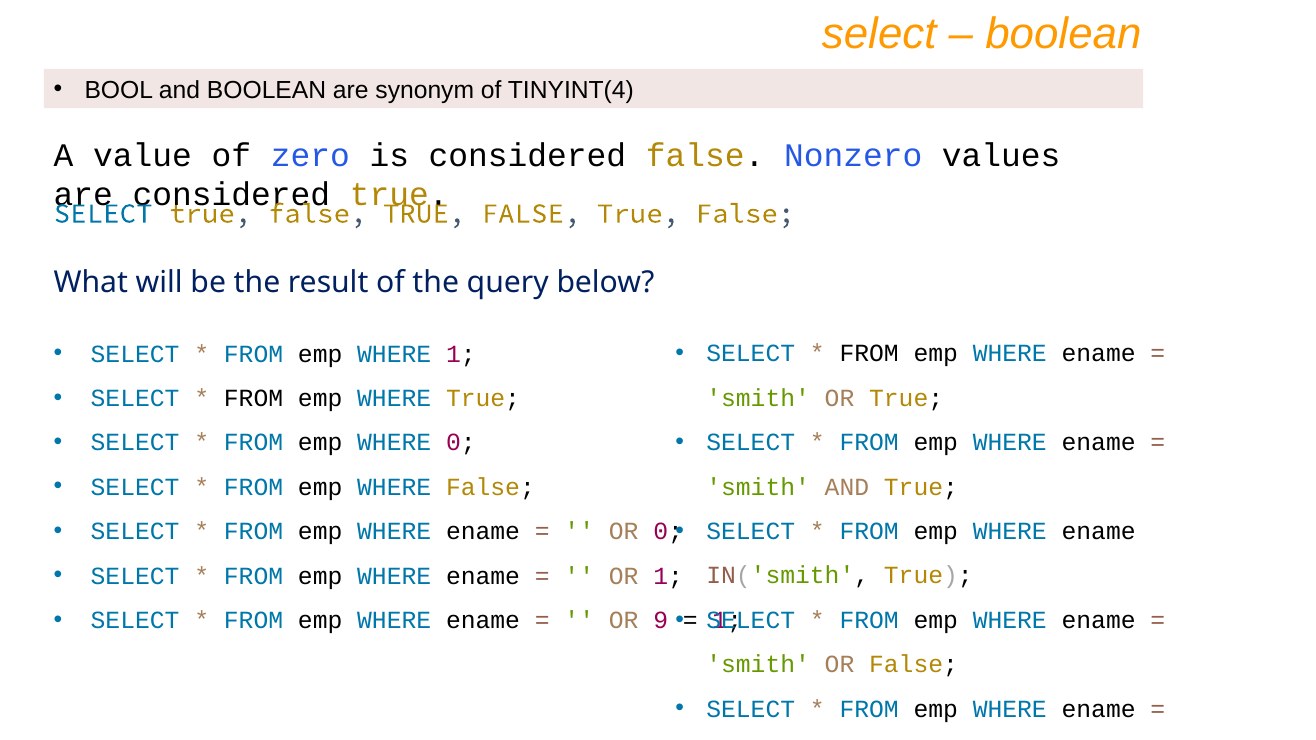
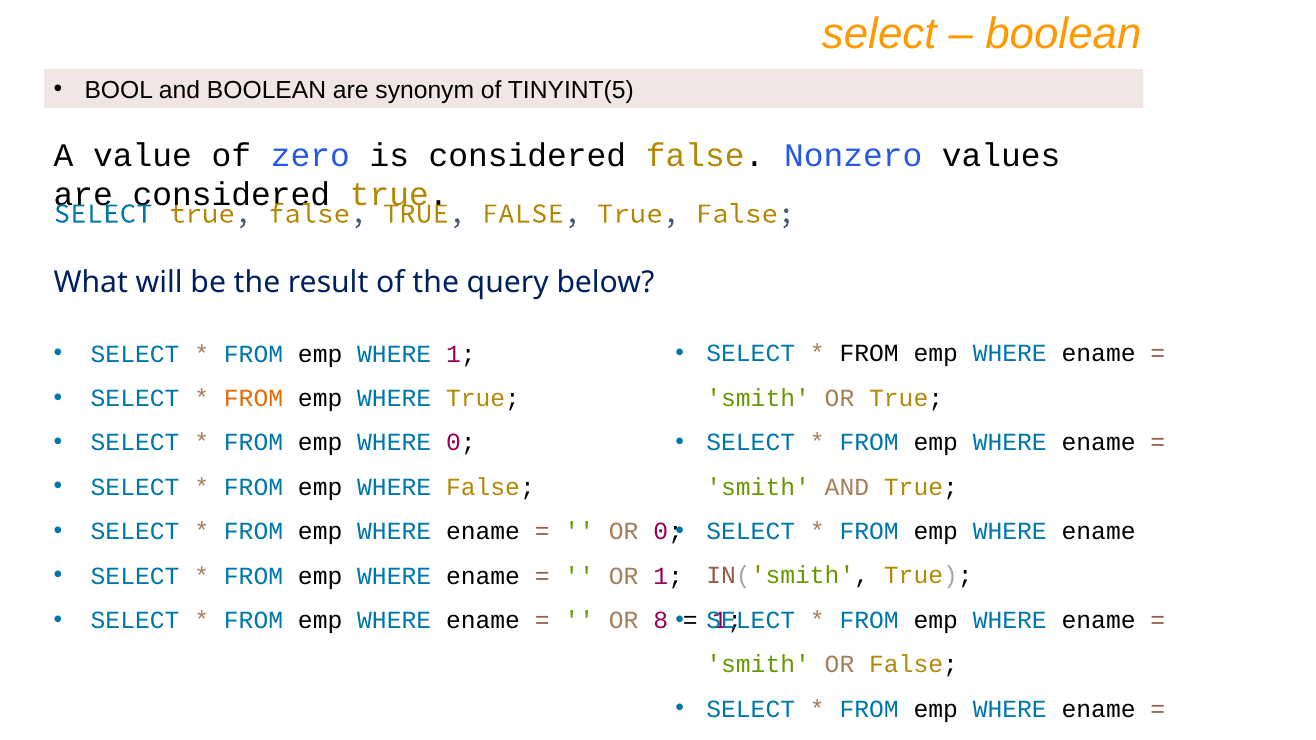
TINYINT(4: TINYINT(4 -> TINYINT(5 (571, 90)
FROM colour: black -> orange (254, 398)
9: 9 -> 8 (661, 621)
